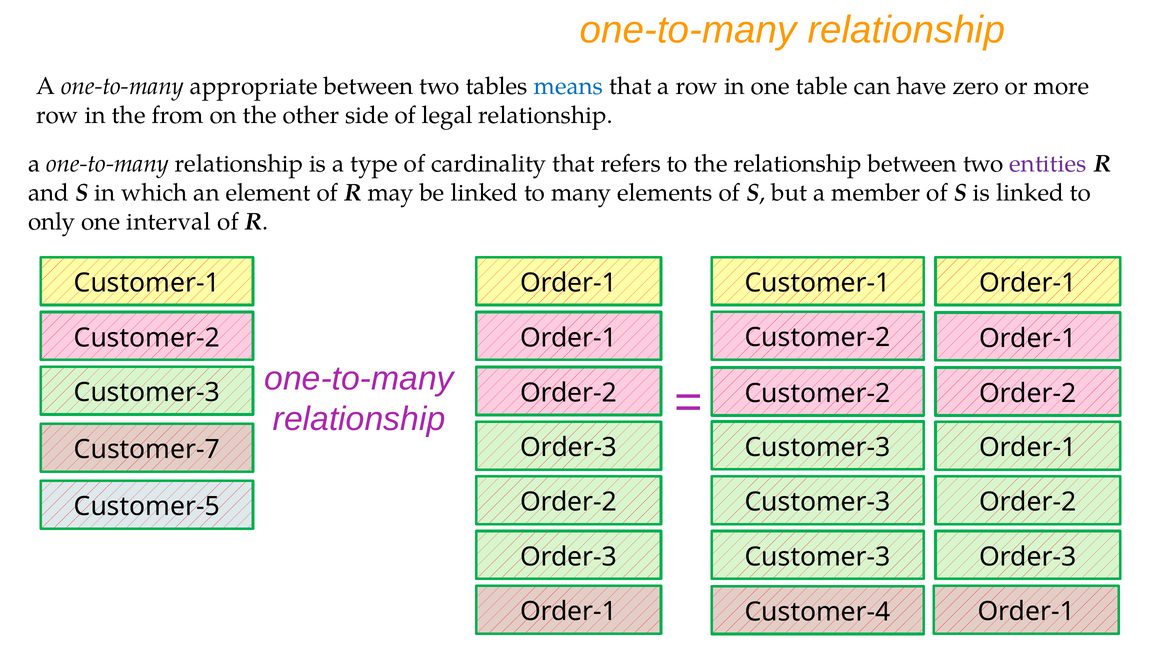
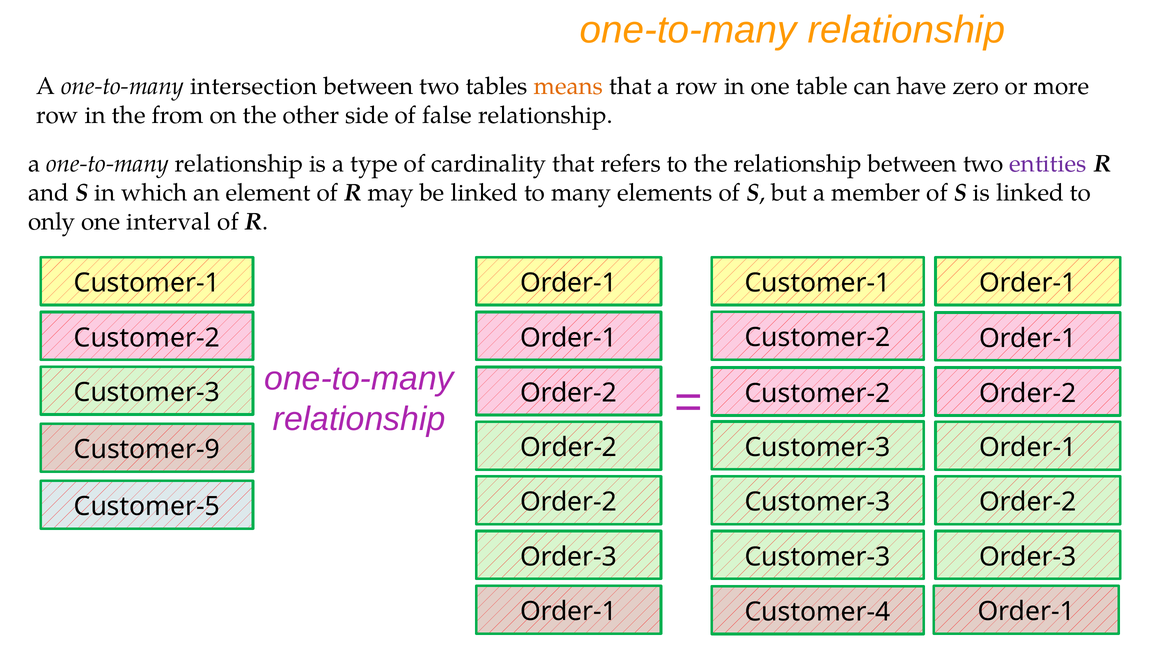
appropriate: appropriate -> intersection (254, 86)
means colour: blue -> orange (568, 86)
legal: legal -> false (447, 115)
Order-3: Order-3 -> Order-2 (569, 448)
Customer-7: Customer-7 -> Customer-9 (147, 450)
